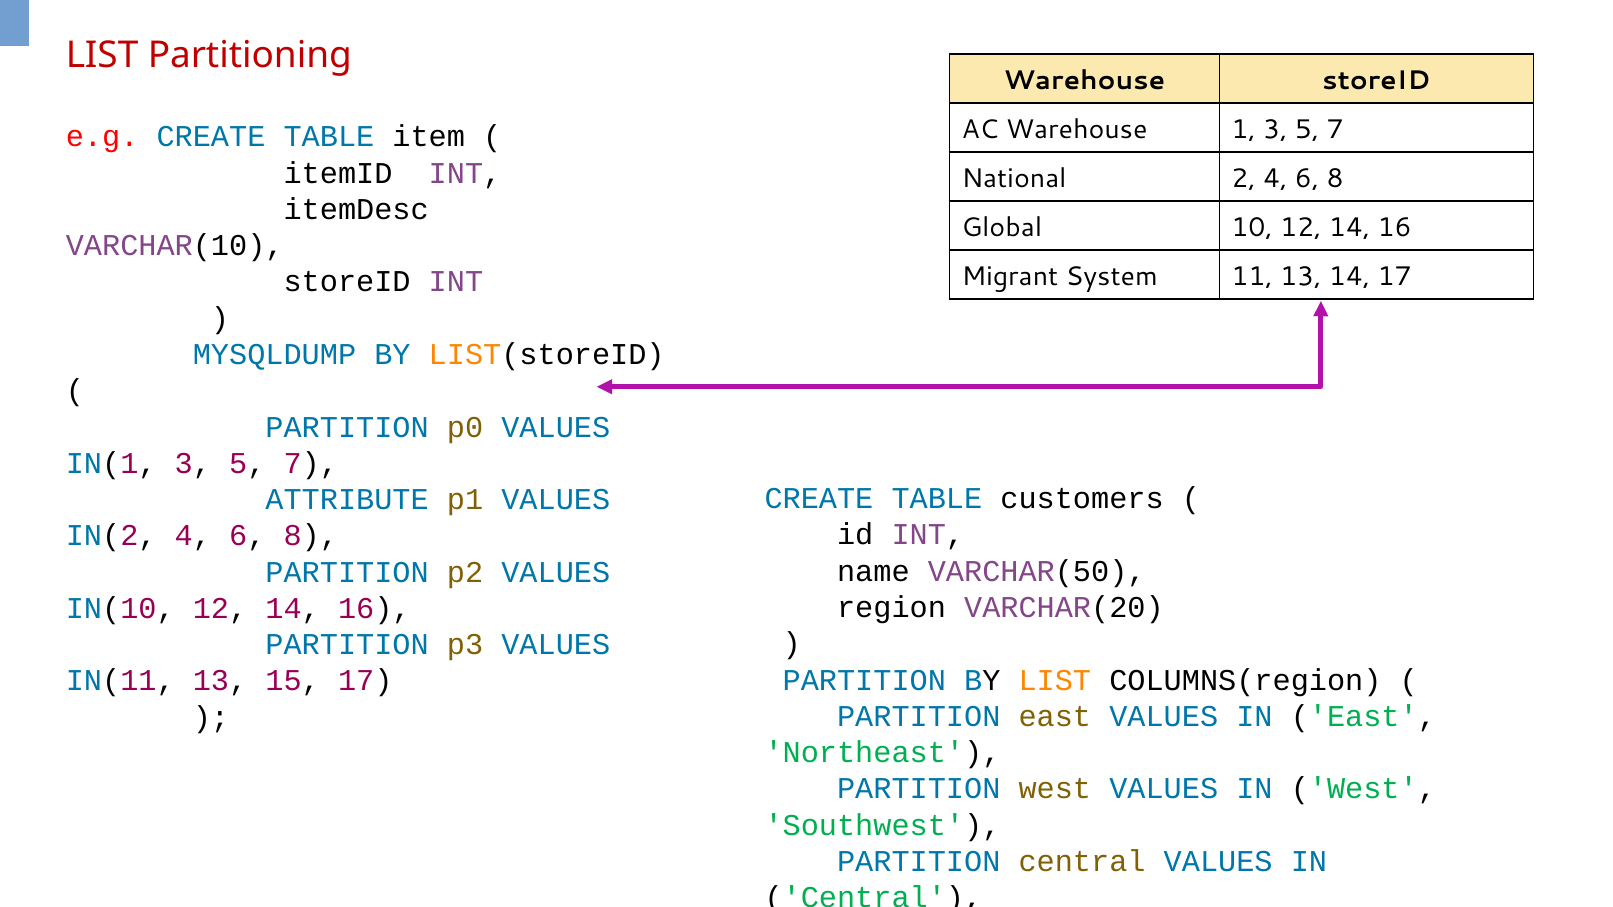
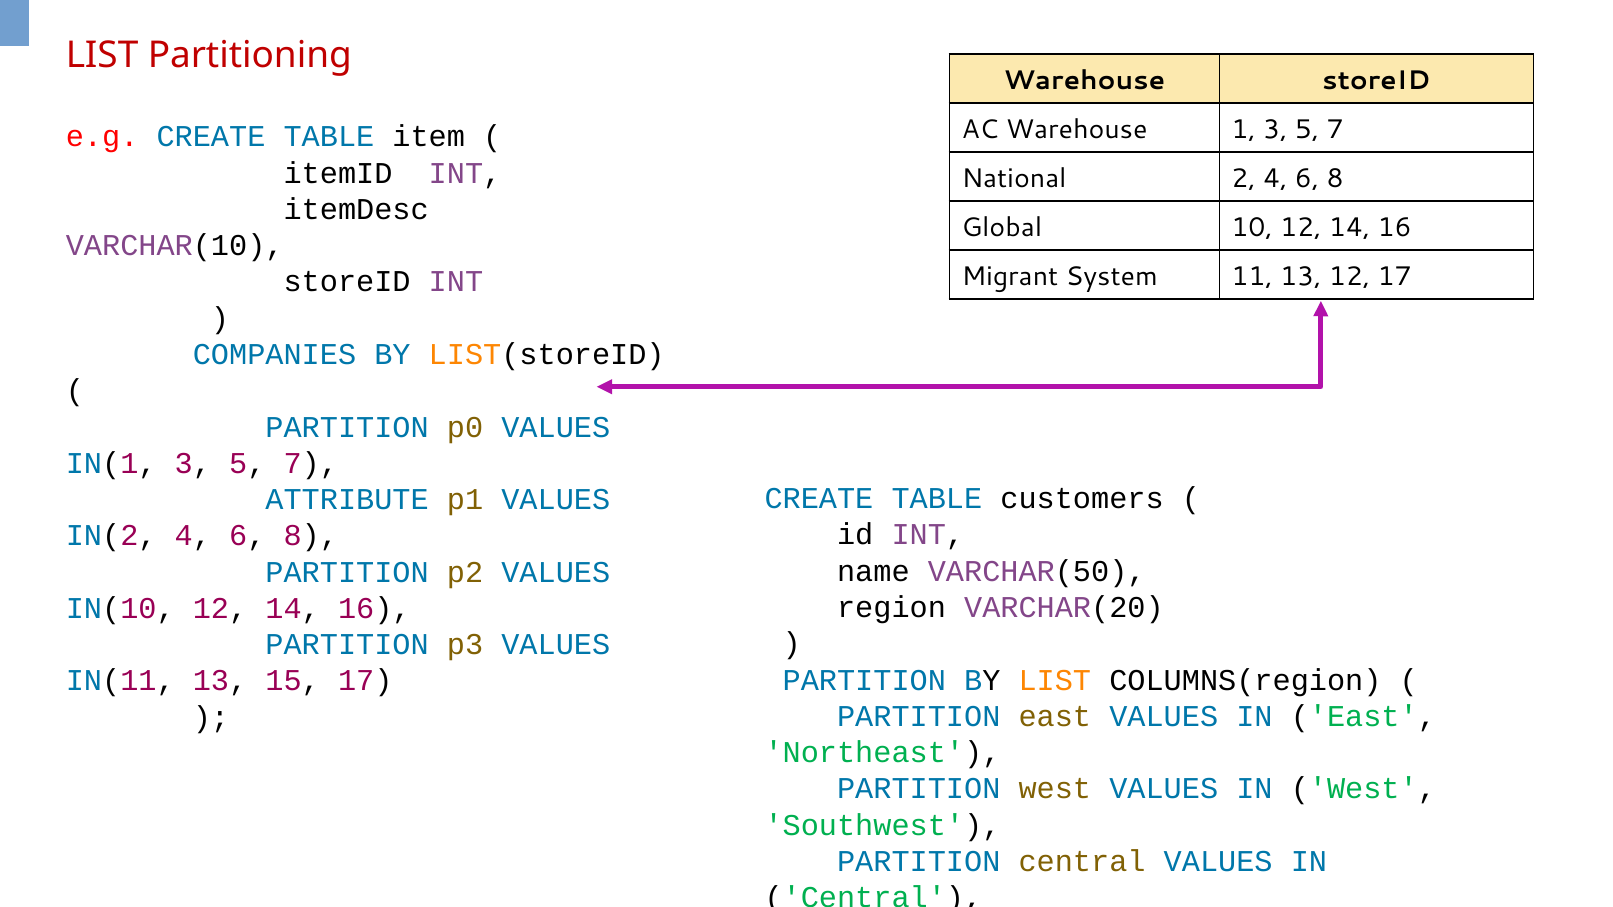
13 14: 14 -> 12 (1350, 277)
MYSQLDUMP: MYSQLDUMP -> COMPANIES (275, 355)
